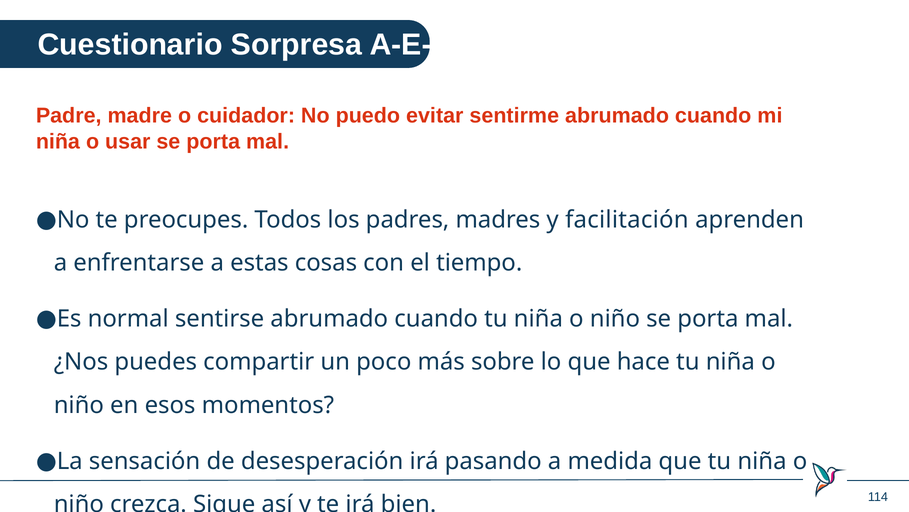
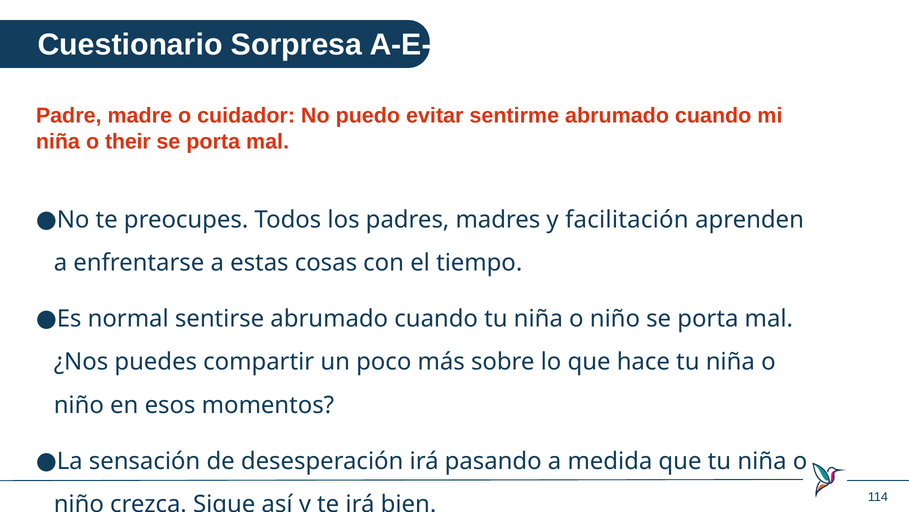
usar: usar -> their (128, 141)
